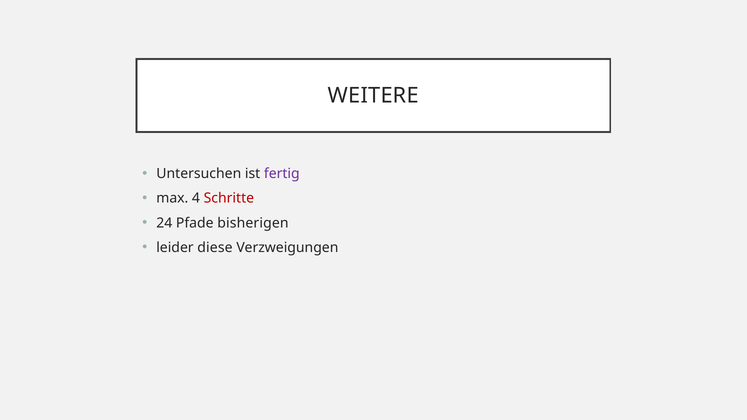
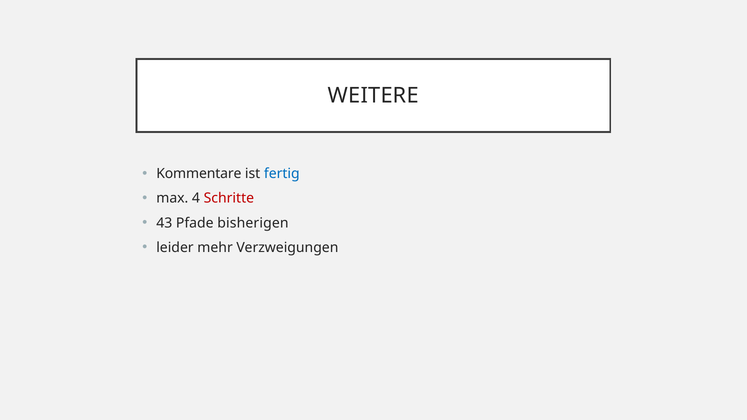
Untersuchen: Untersuchen -> Kommentare (199, 174)
fertig colour: purple -> blue (282, 174)
24: 24 -> 43 (164, 223)
diese: diese -> mehr (215, 248)
